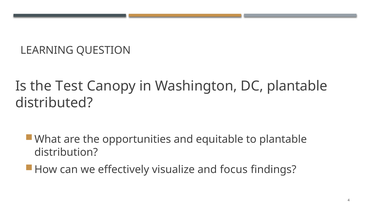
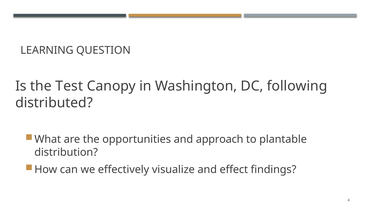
DC plantable: plantable -> following (297, 86)
equitable: equitable -> approach (220, 139)
focus: focus -> effect (234, 170)
